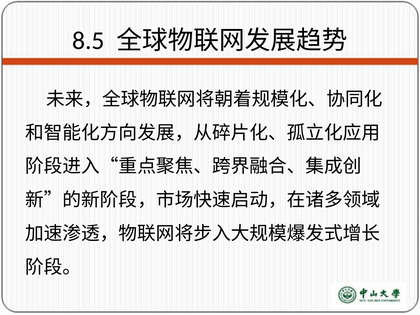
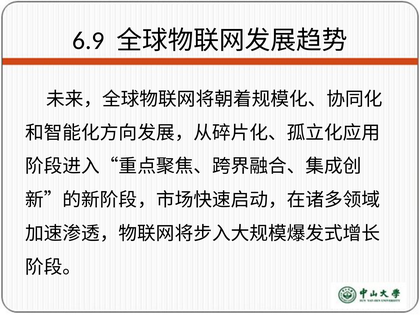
8.5: 8.5 -> 6.9 (88, 41)
